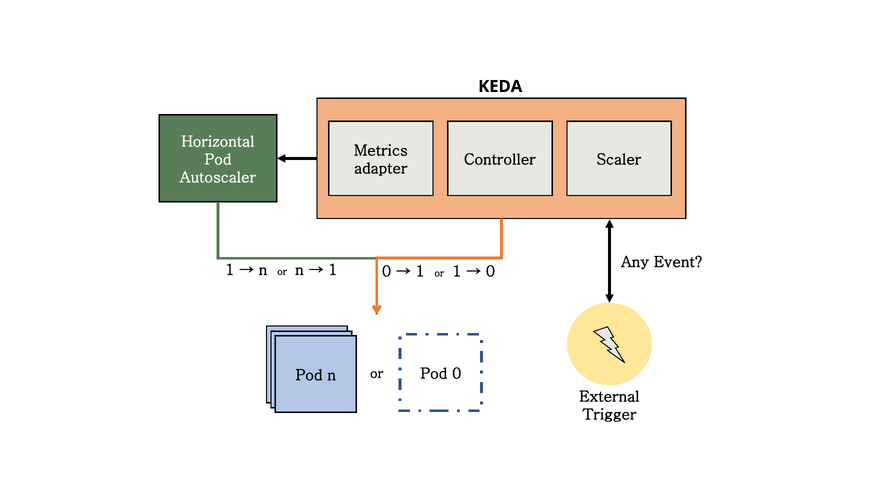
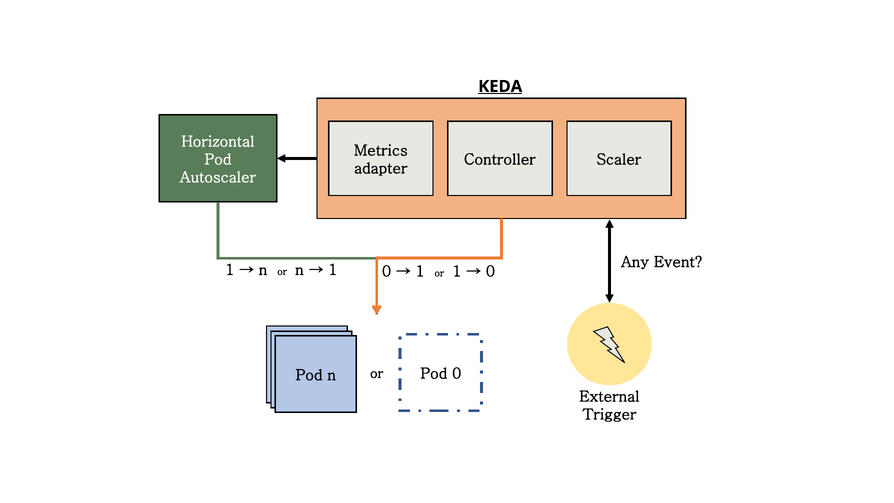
KEDA underline: none -> present (500, 86)
